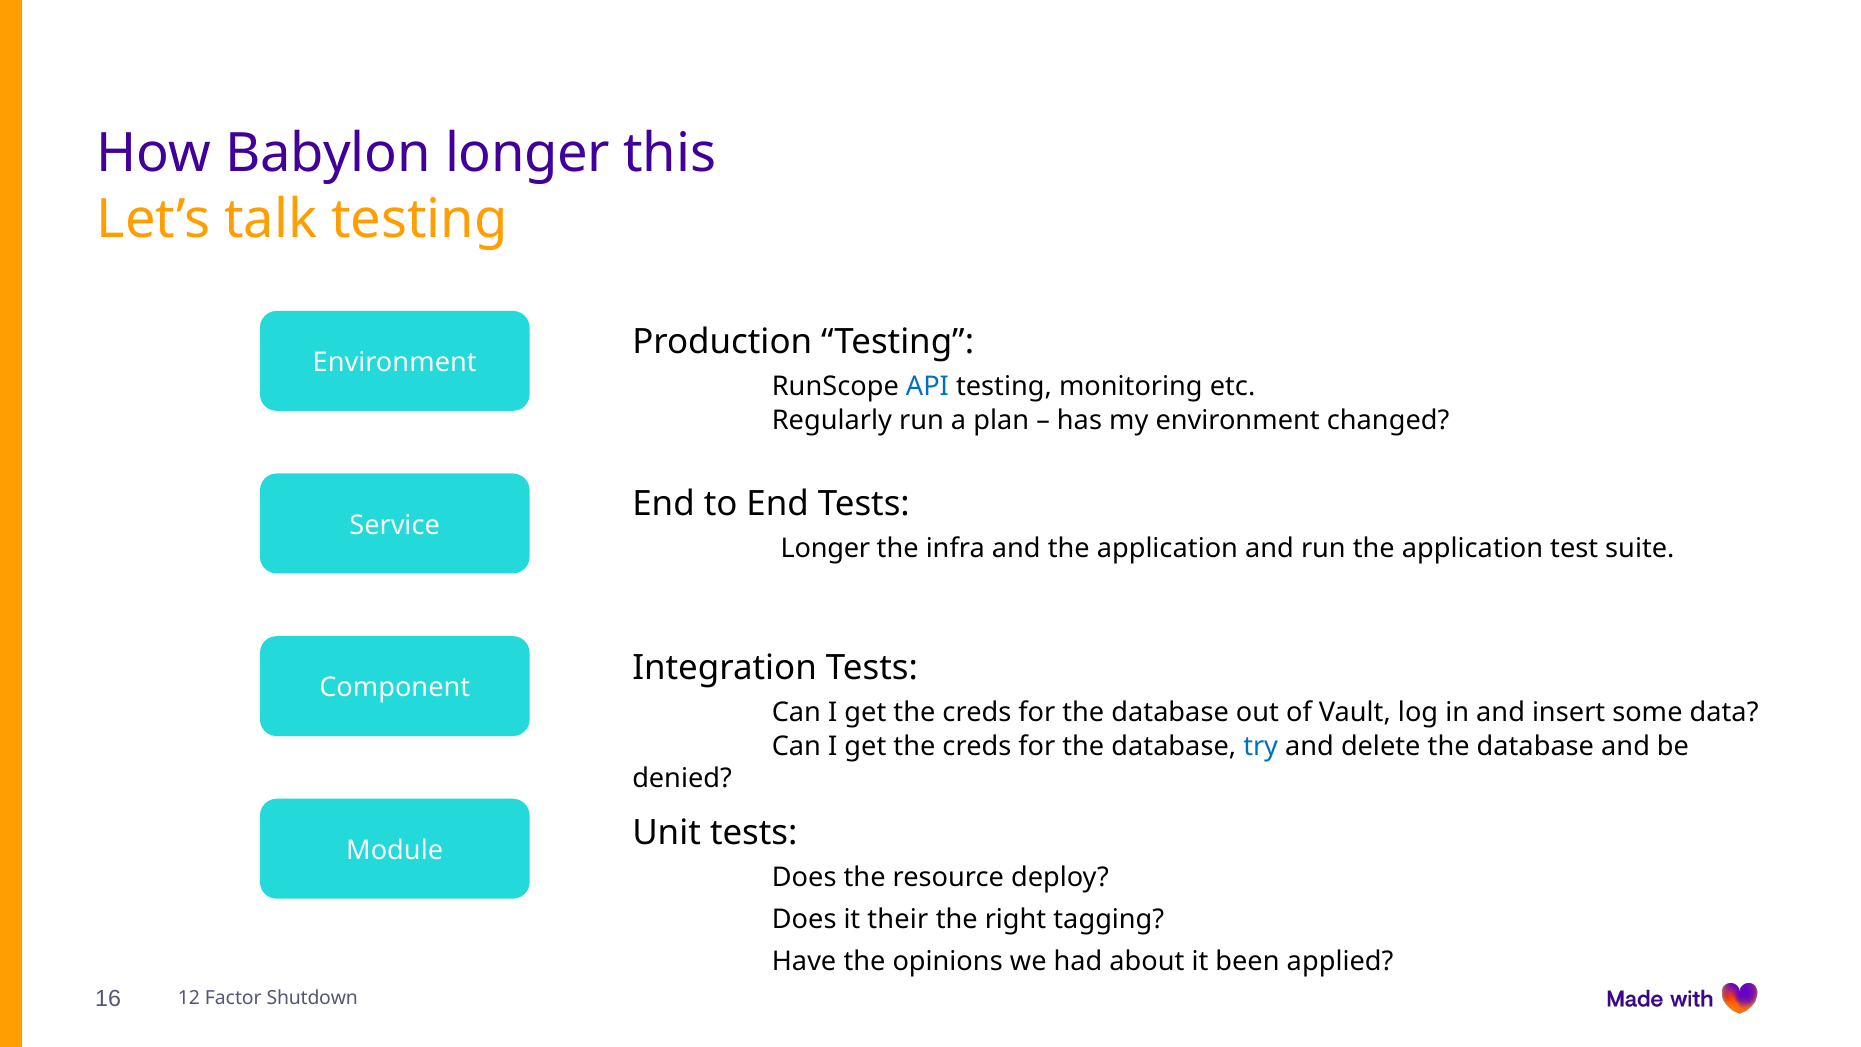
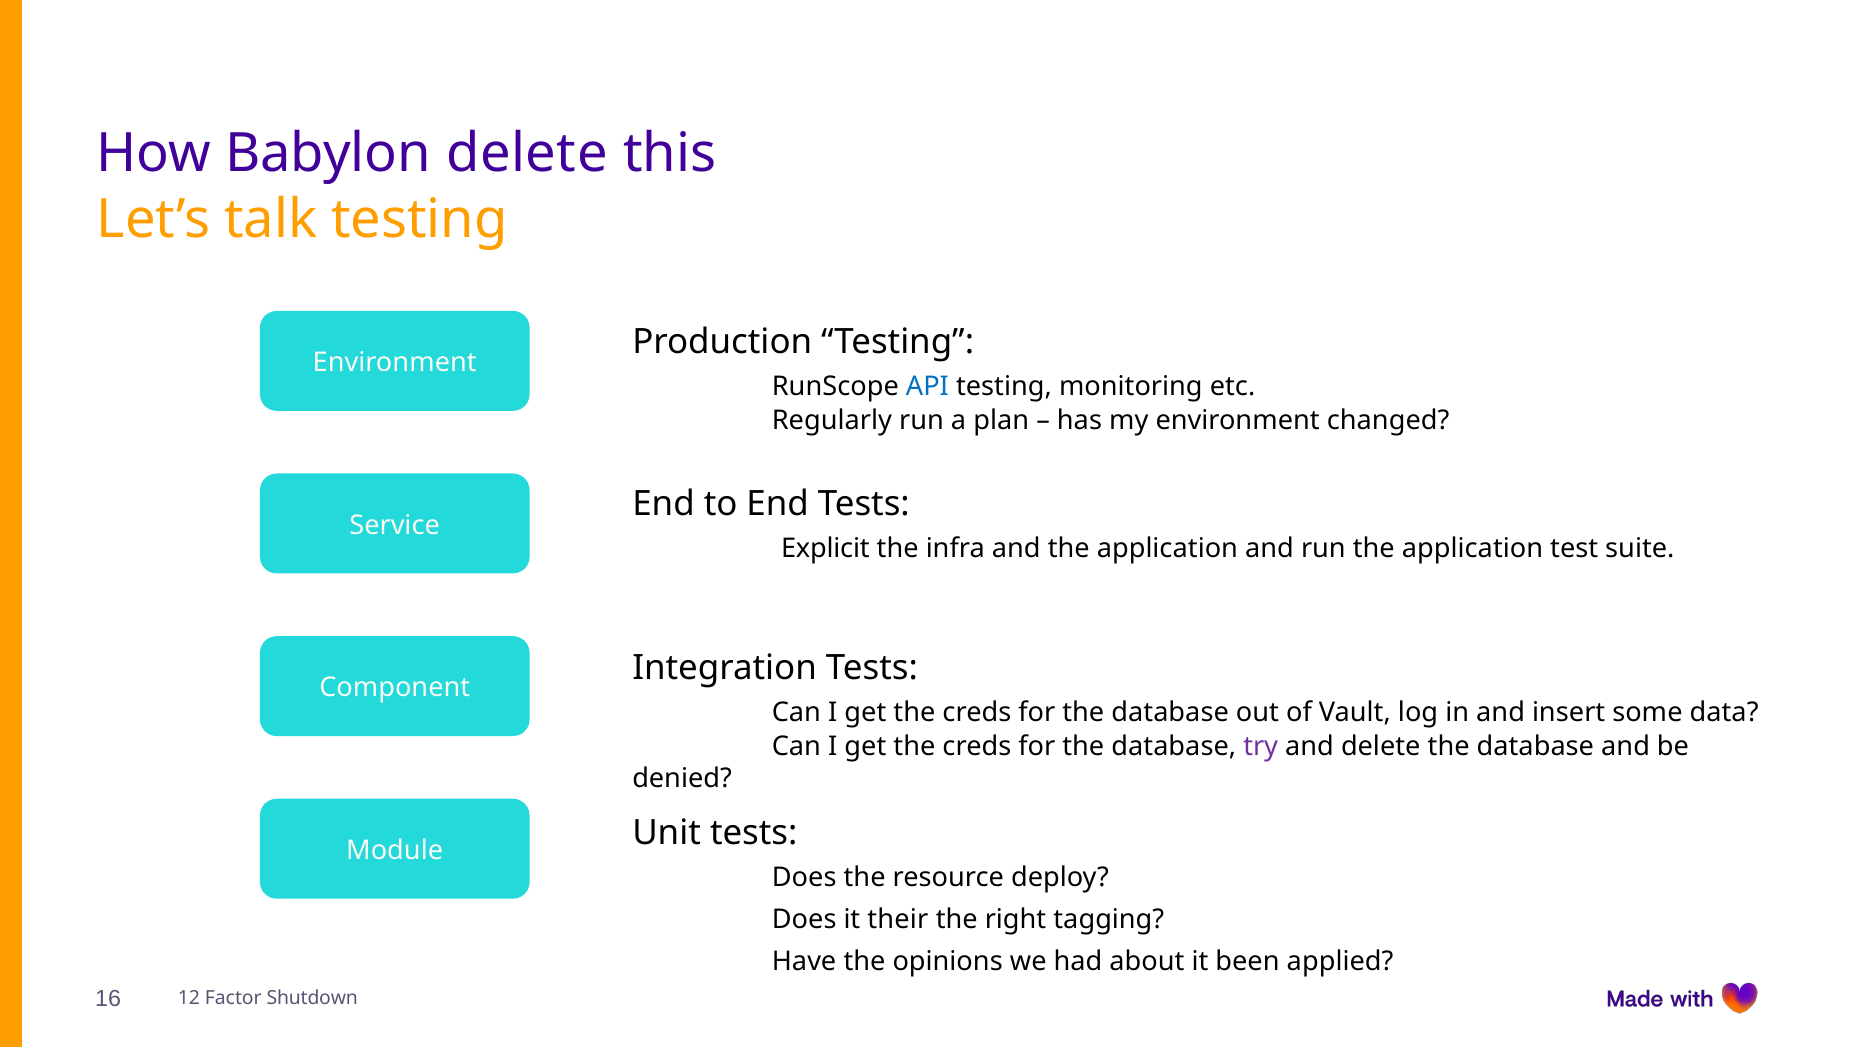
Babylon longer: longer -> delete (527, 153)
Longer: Longer -> Explicit (825, 548)
try colour: blue -> purple (1261, 746)
